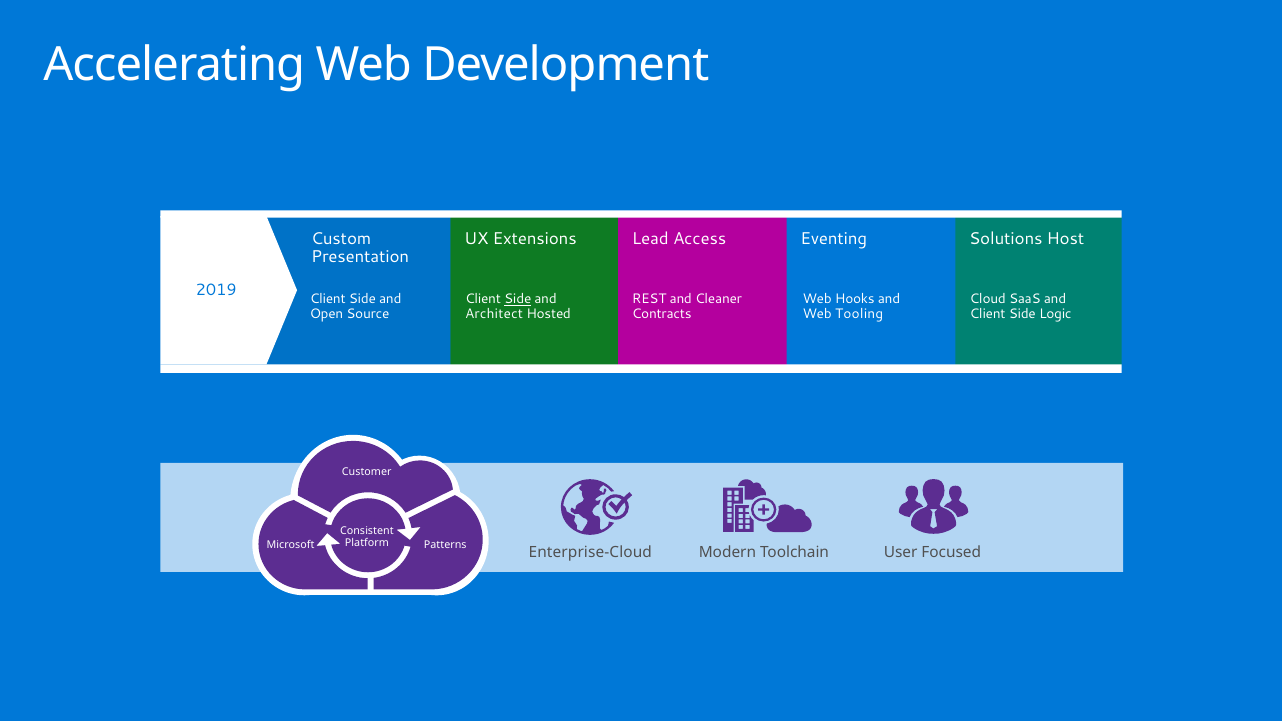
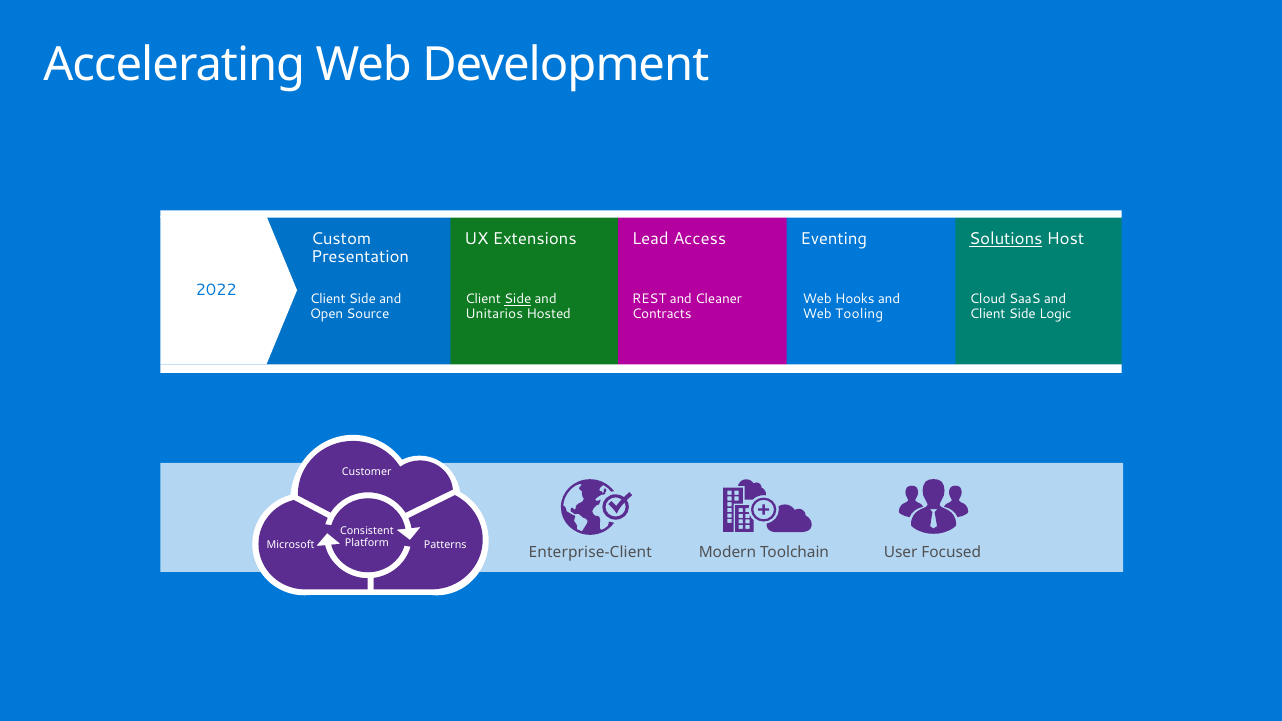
Solutions underline: none -> present (1006, 239)
2019: 2019 -> 2022 (216, 290)
Architect: Architect -> Unitarios (494, 314)
Enterprise-Cloud: Enterprise-Cloud -> Enterprise-Client (590, 552)
